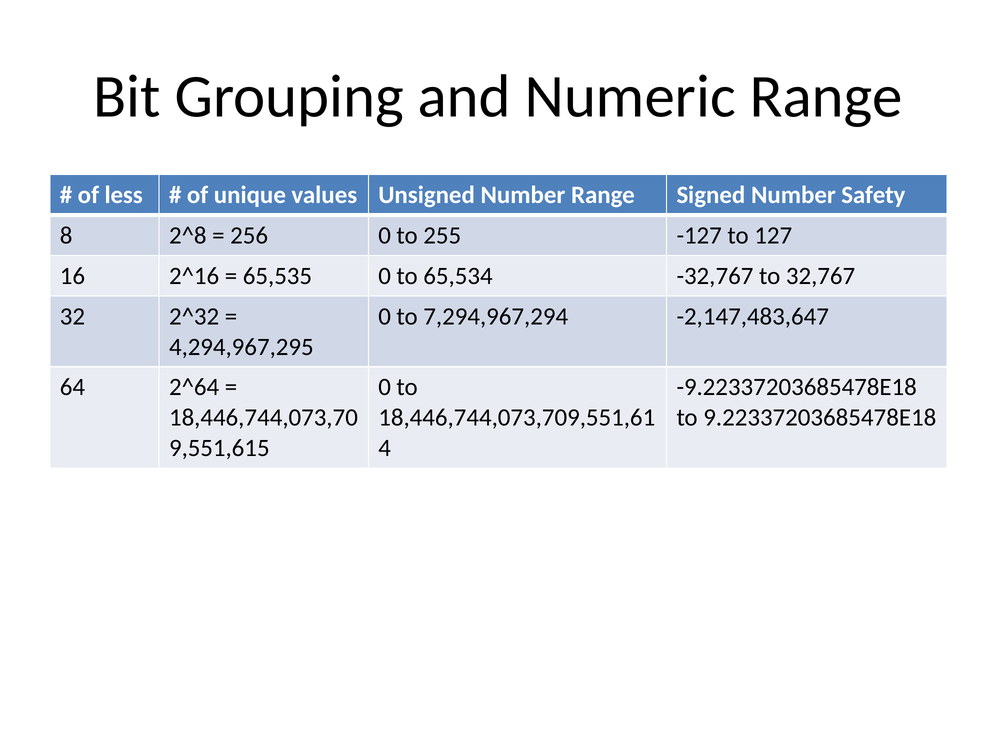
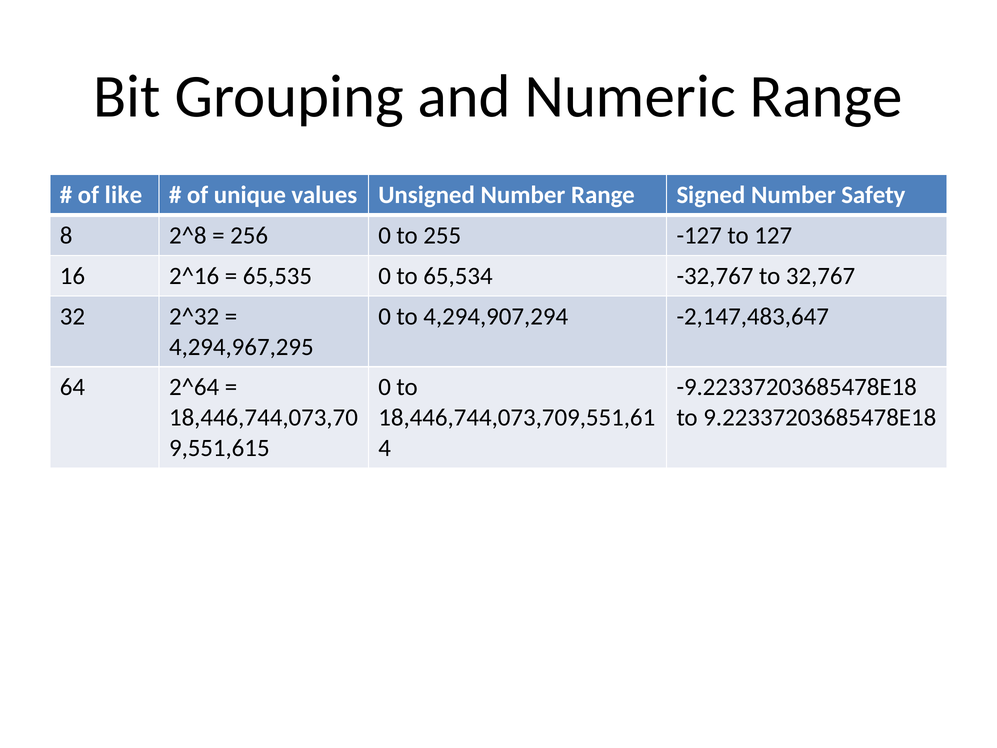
less: less -> like (123, 195)
7,294,967,294: 7,294,967,294 -> 4,294,907,294 (496, 316)
